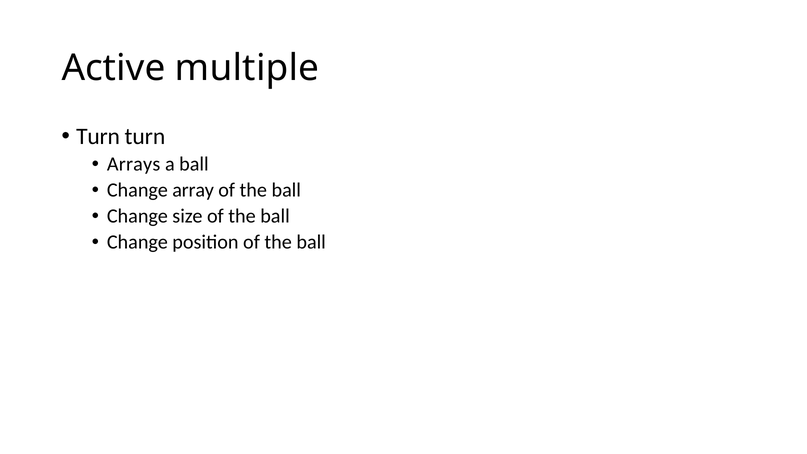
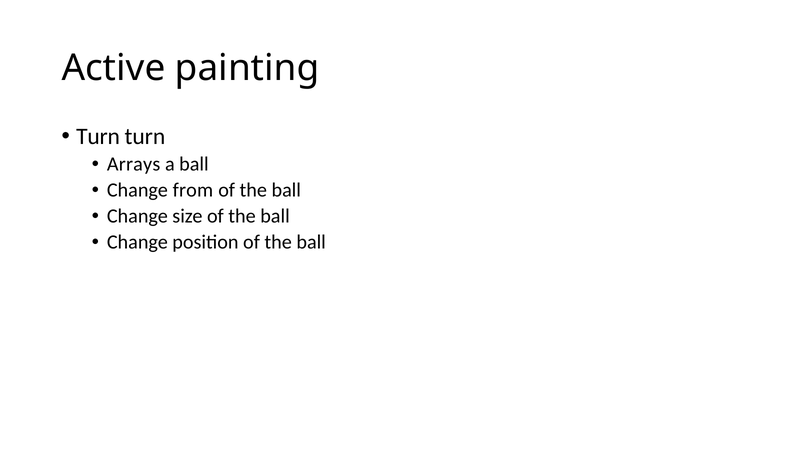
multiple: multiple -> painting (247, 68)
array: array -> from (193, 190)
